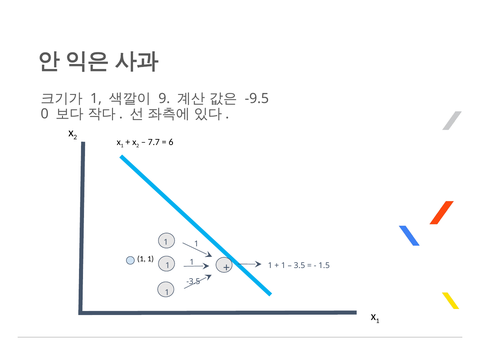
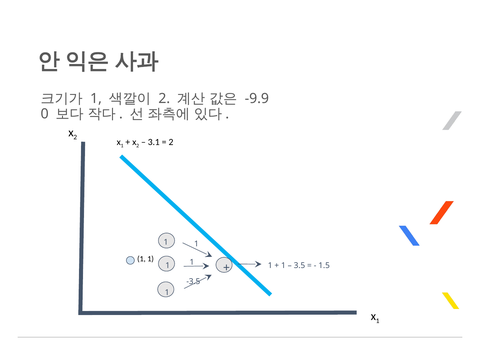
9: 9 -> 2 (164, 99)
-9.5: -9.5 -> -9.9 (257, 99)
7.7: 7.7 -> 3.1 (154, 142)
6: 6 -> 2 (171, 142)
